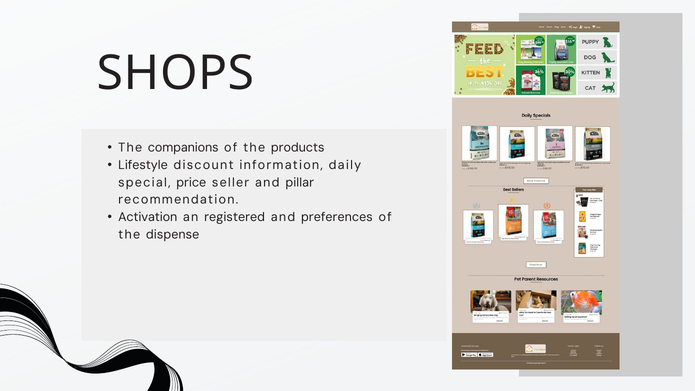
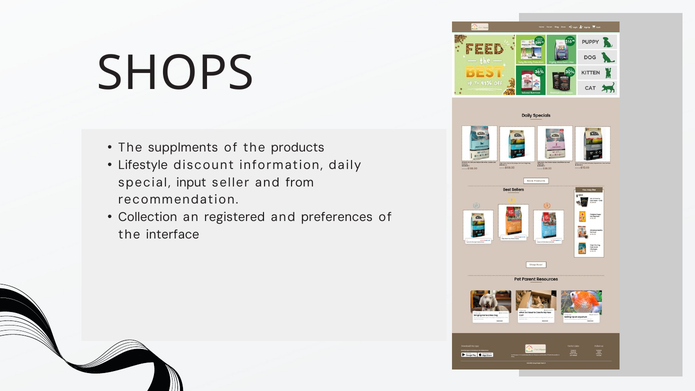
companions: companions -> supplments (183, 148)
price: price -> input (191, 182)
pillar: pillar -> from (300, 182)
Activation: Activation -> Collection (148, 217)
dispense: dispense -> interface (173, 234)
